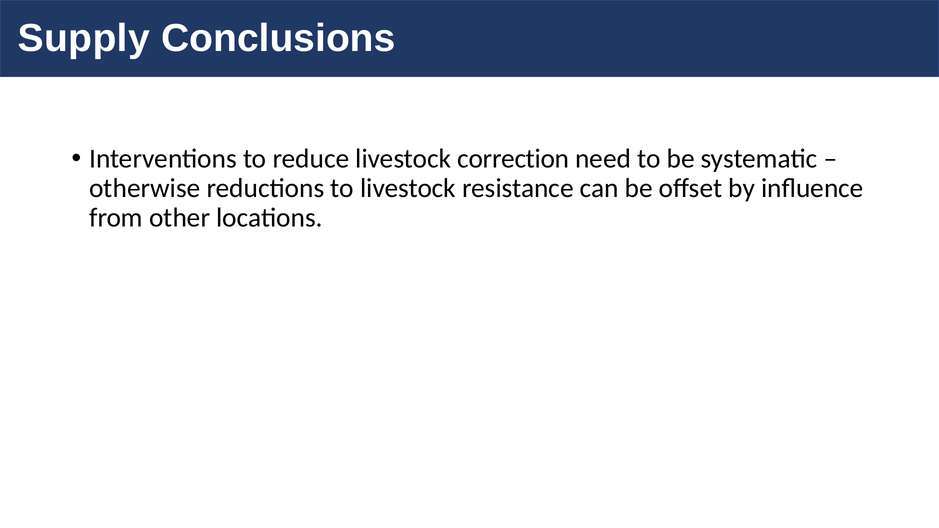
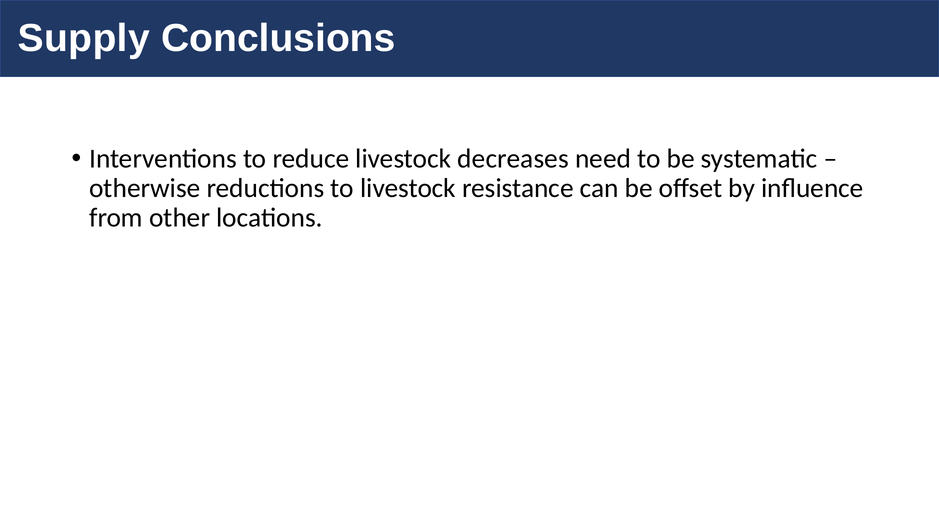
correction: correction -> decreases (513, 159)
